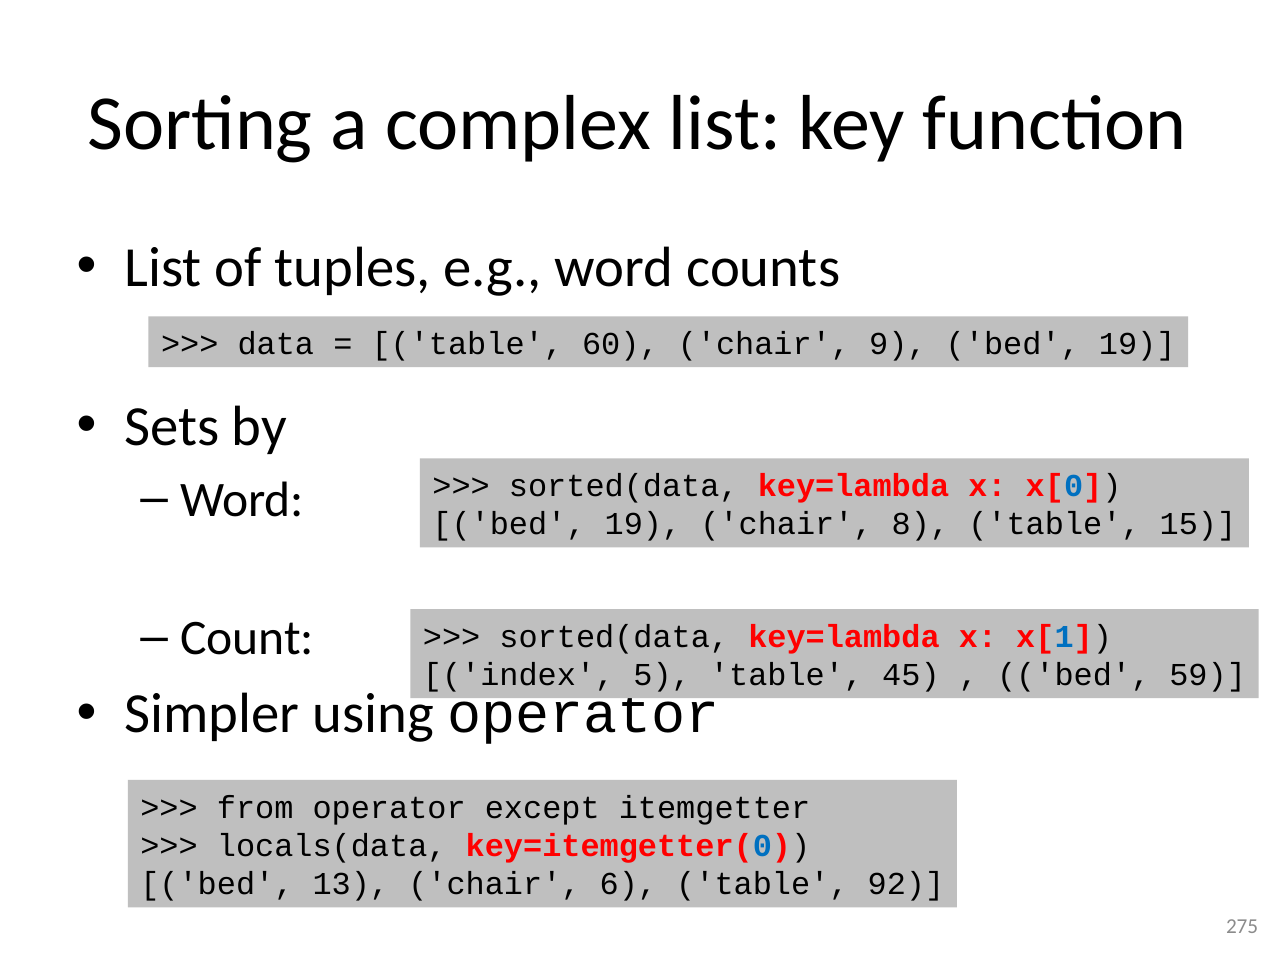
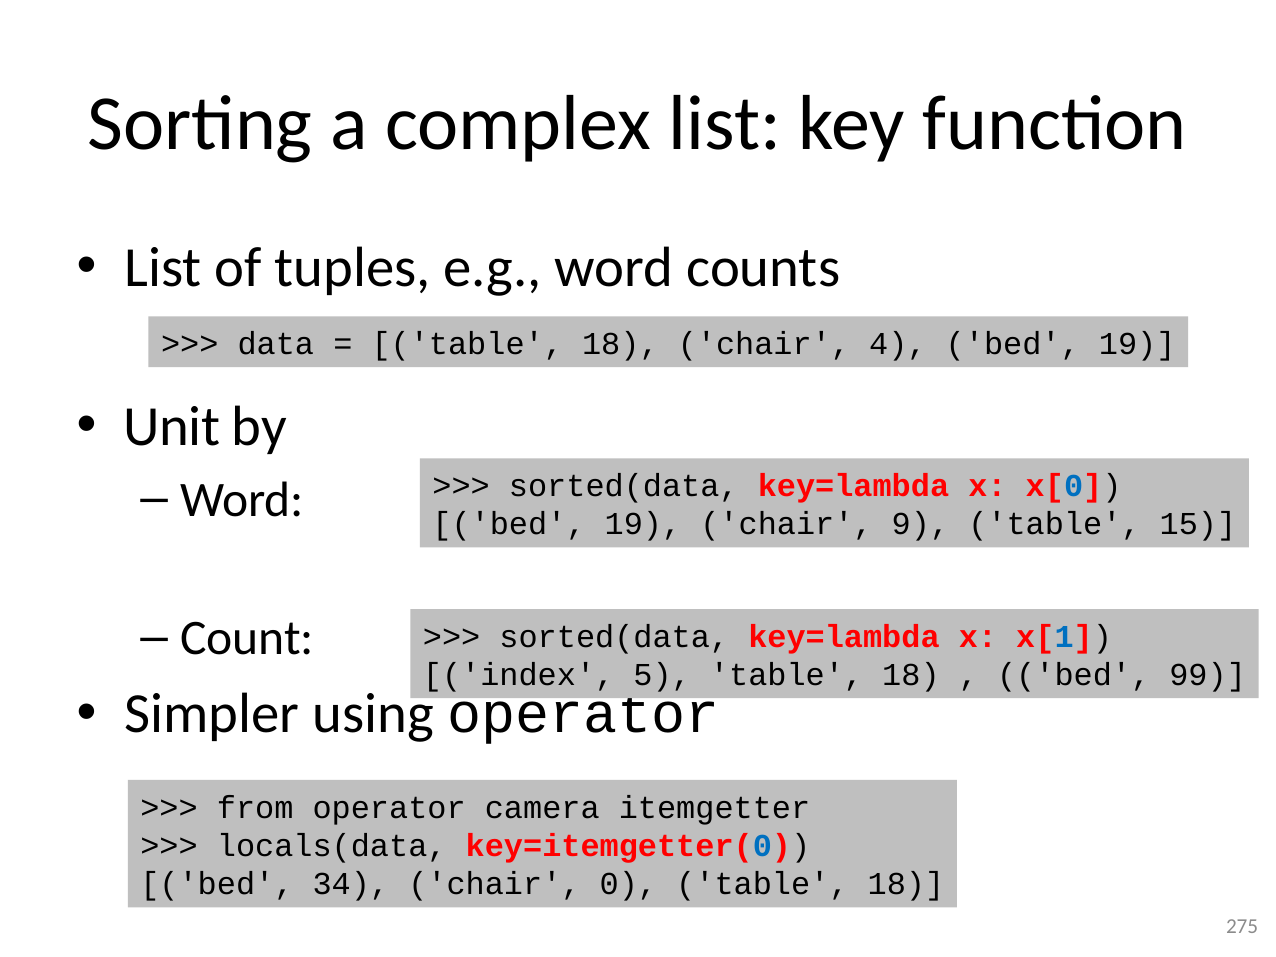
60: 60 -> 18 (620, 344)
9: 9 -> 4 (898, 344)
Sets: Sets -> Unit (172, 427)
8: 8 -> 9 (920, 524)
5 table 45: 45 -> 18 (911, 675)
59: 59 -> 99 (1208, 675)
except: except -> camera (542, 808)
13: 13 -> 34 (351, 884)
6: 6 -> 0 (628, 884)
92: 92 -> 18 (906, 884)
